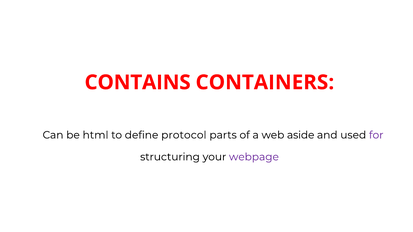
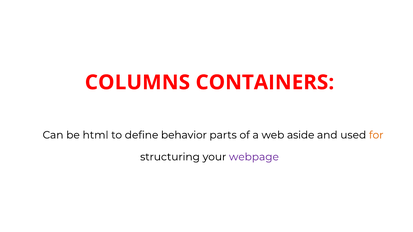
CONTAINS: CONTAINS -> COLUMNS (137, 83)
protocol: protocol -> behavior (184, 135)
for colour: purple -> orange (376, 135)
